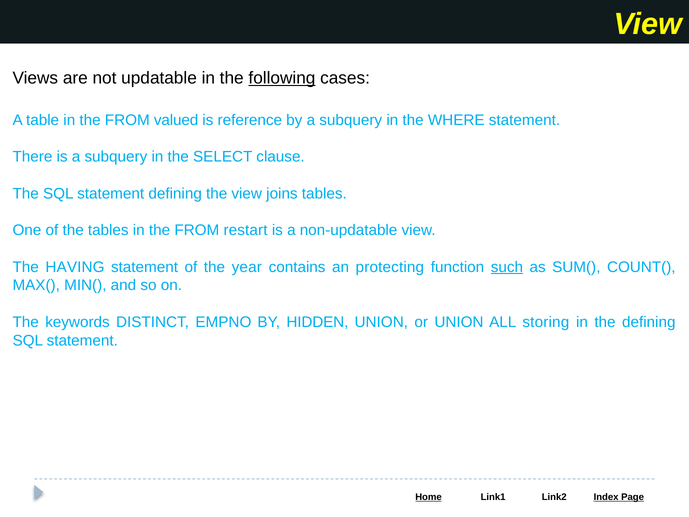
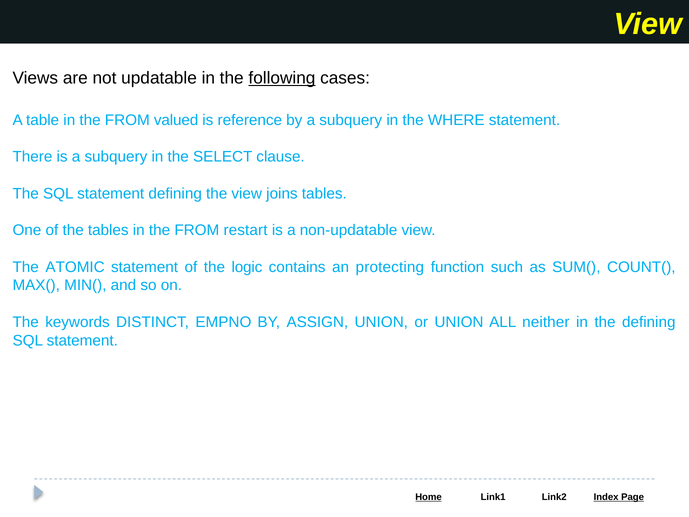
HAVING: HAVING -> ATOMIC (75, 267)
year: year -> logic (247, 267)
such underline: present -> none (507, 267)
HIDDEN: HIDDEN -> ASSIGN (317, 322)
storing: storing -> neither (546, 322)
